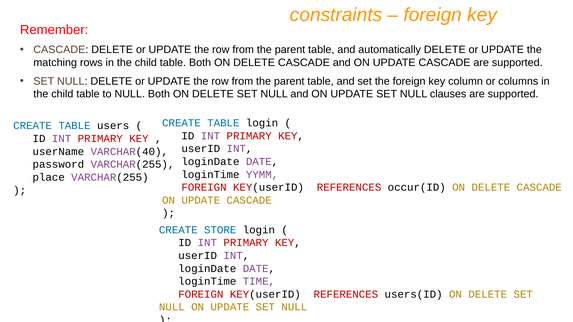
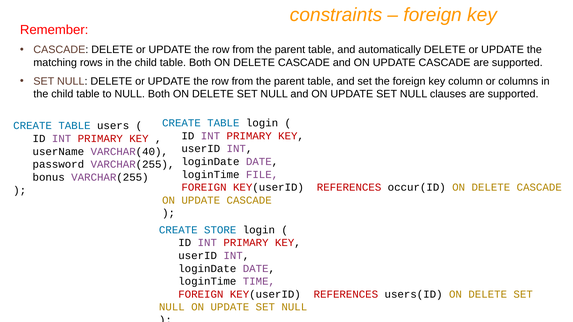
YYMM: YYMM -> FILE (262, 175)
place: place -> bonus (49, 177)
